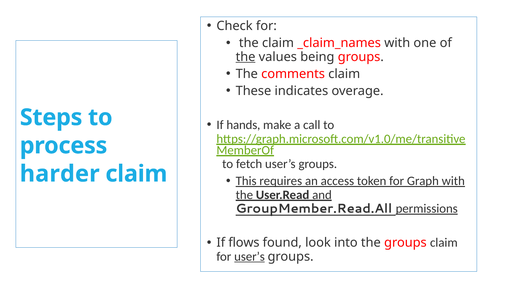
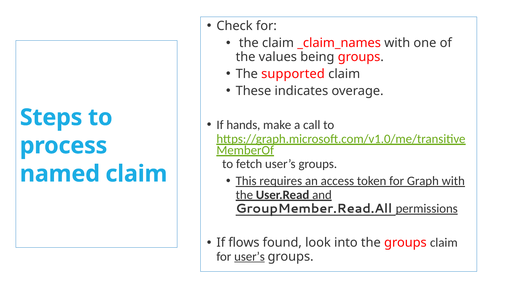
the underline: present -> none (246, 57)
comments: comments -> supported (293, 74)
harder: harder -> named (60, 174)
